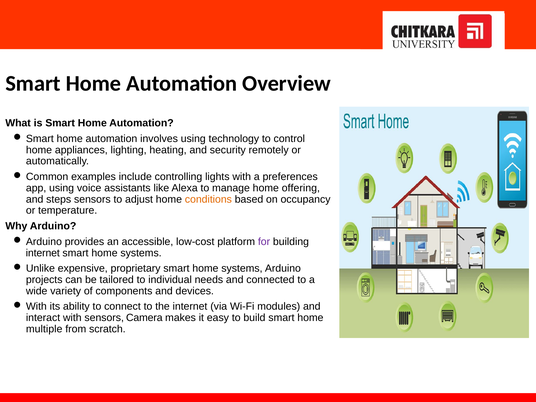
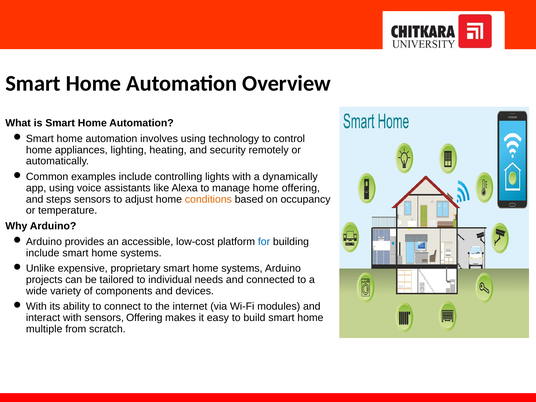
preferences: preferences -> dynamically (290, 177)
for colour: purple -> blue (264, 242)
internet: internet -> include (43, 253)
sensors Camera: Camera -> Offering (144, 318)
